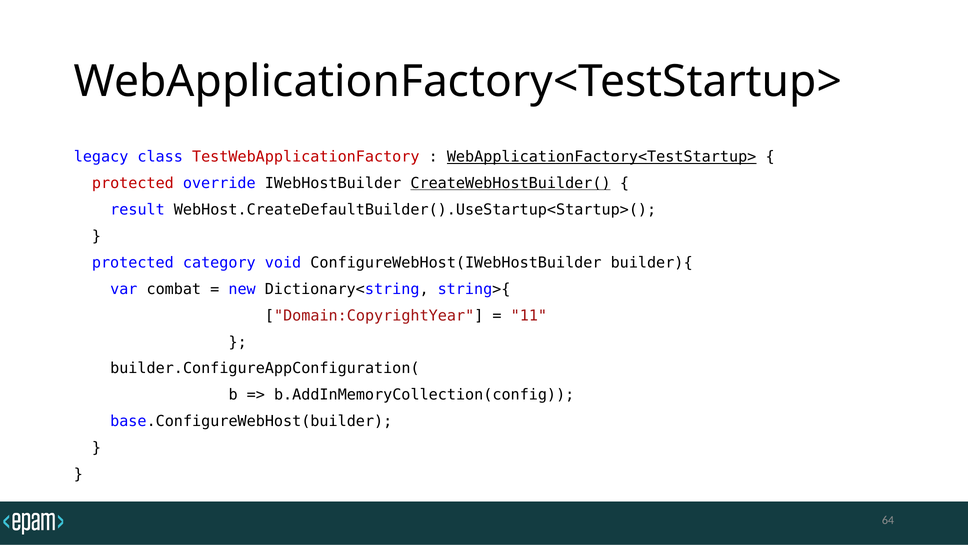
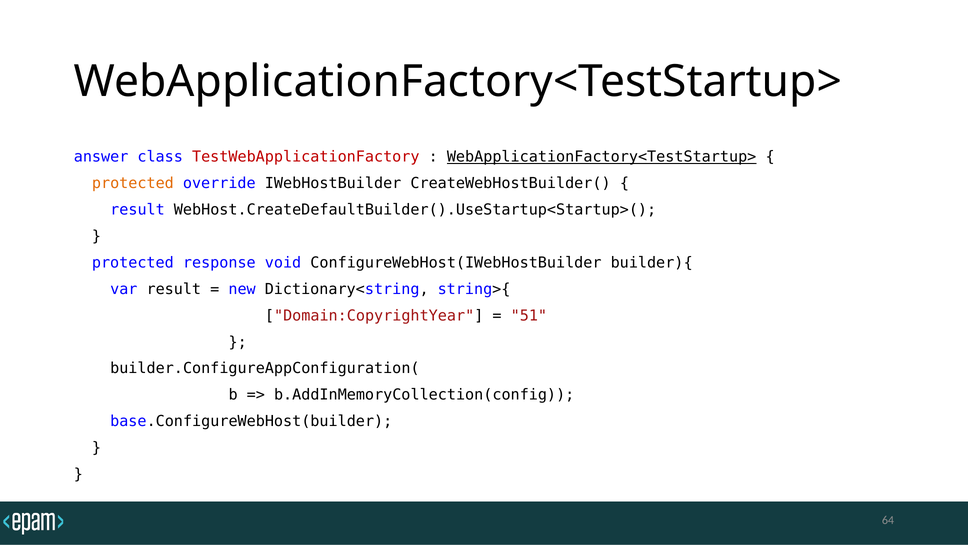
legacy: legacy -> answer (101, 157)
protected colour: red -> orange (133, 183)
CreateWebHostBuilder( underline: present -> none (511, 183)
category: category -> response (219, 262)
var combat: combat -> result (174, 289)
11: 11 -> 51 (529, 315)
